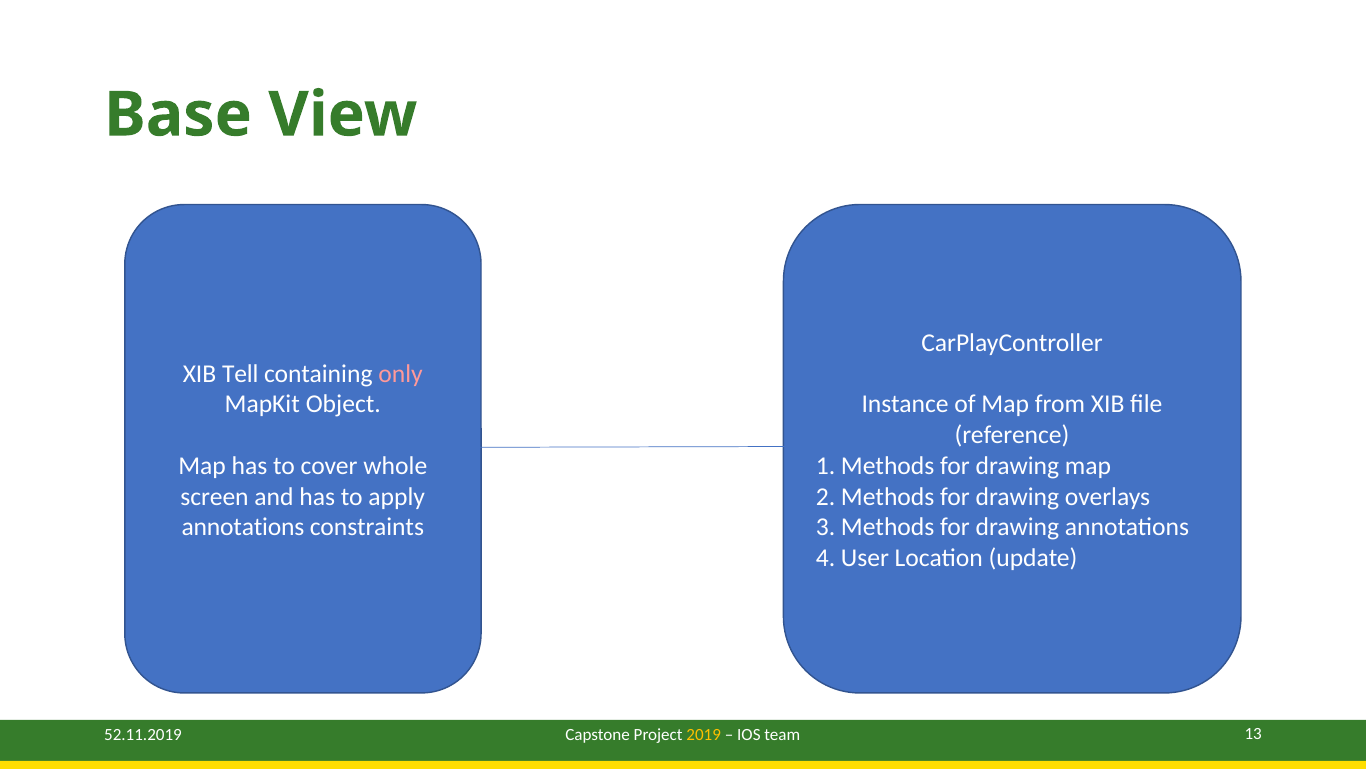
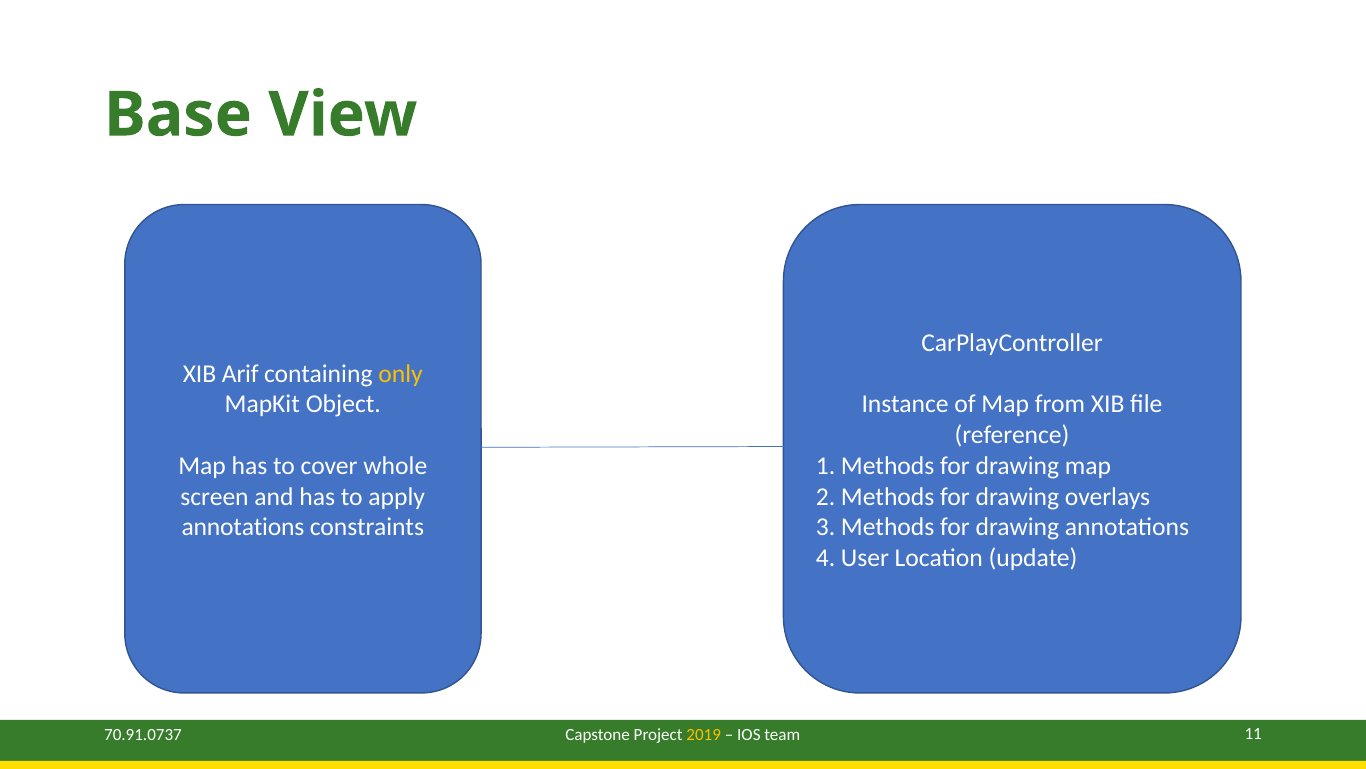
Tell: Tell -> Arif (240, 373)
only colour: pink -> yellow (401, 373)
52.11.2019: 52.11.2019 -> 70.91.0737 (143, 734)
13: 13 -> 11 (1253, 734)
